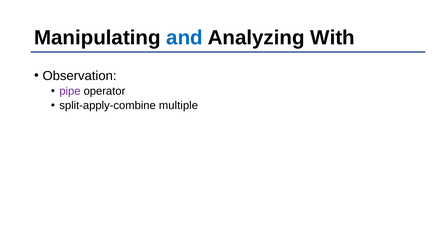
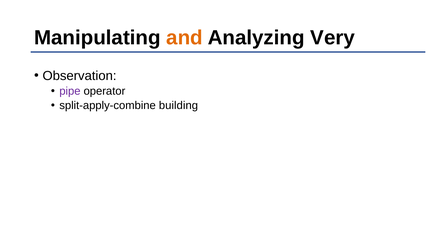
and colour: blue -> orange (185, 38)
With: With -> Very (333, 38)
multiple: multiple -> building (178, 106)
